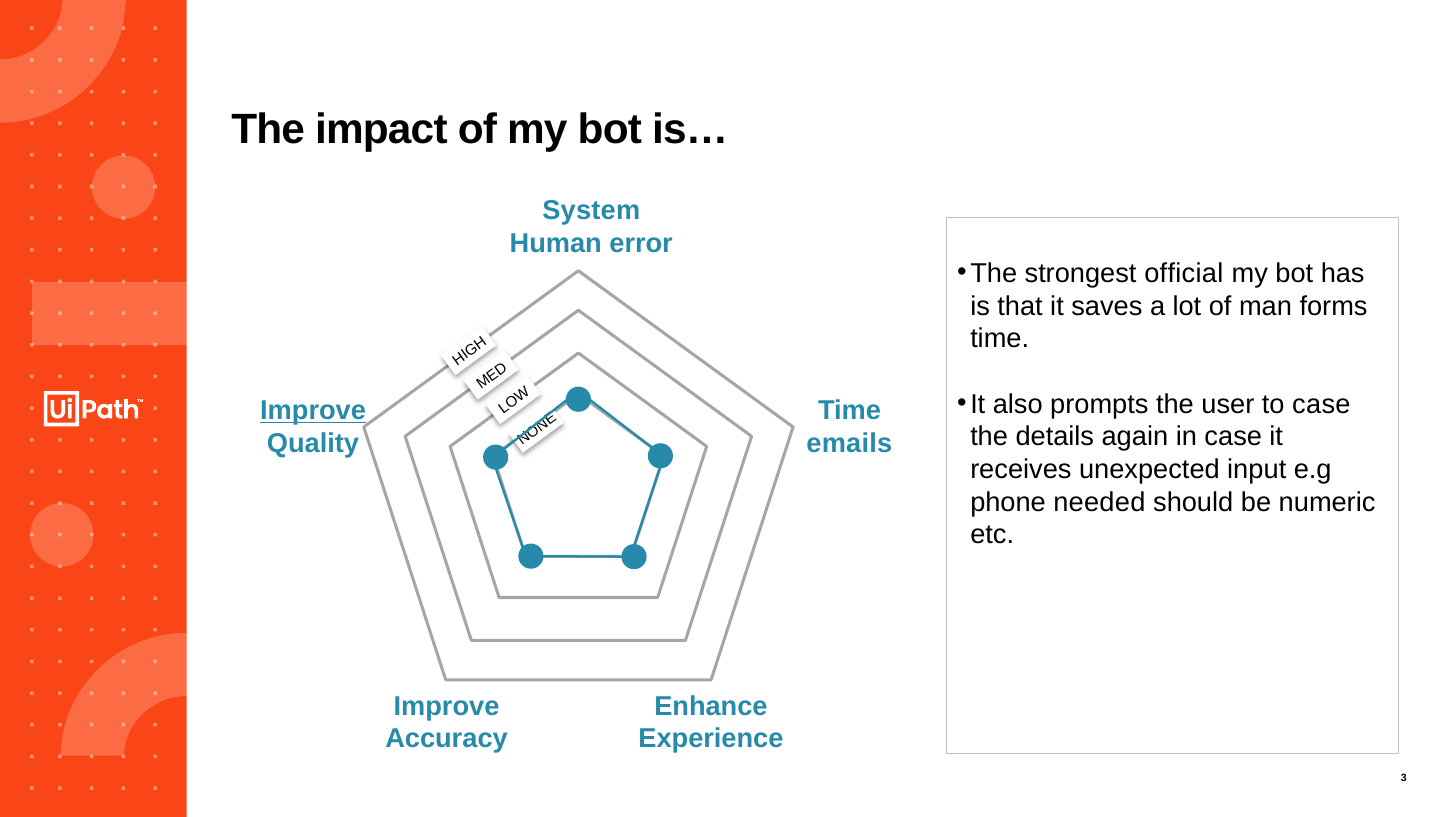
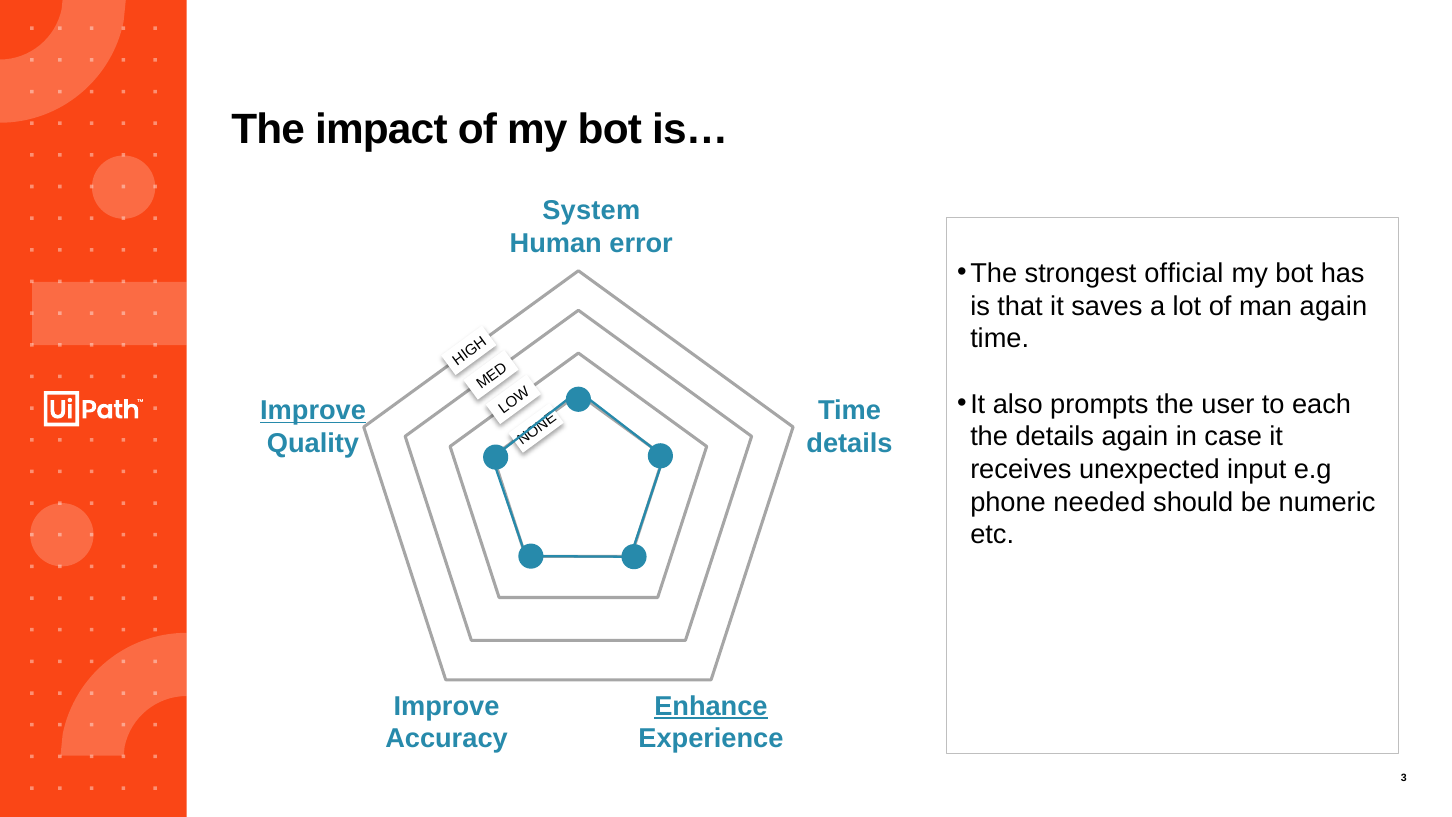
man forms: forms -> again (1333, 306)
to case: case -> each (1322, 404)
emails: emails -> details (849, 443)
Enhance underline: none -> present (711, 706)
